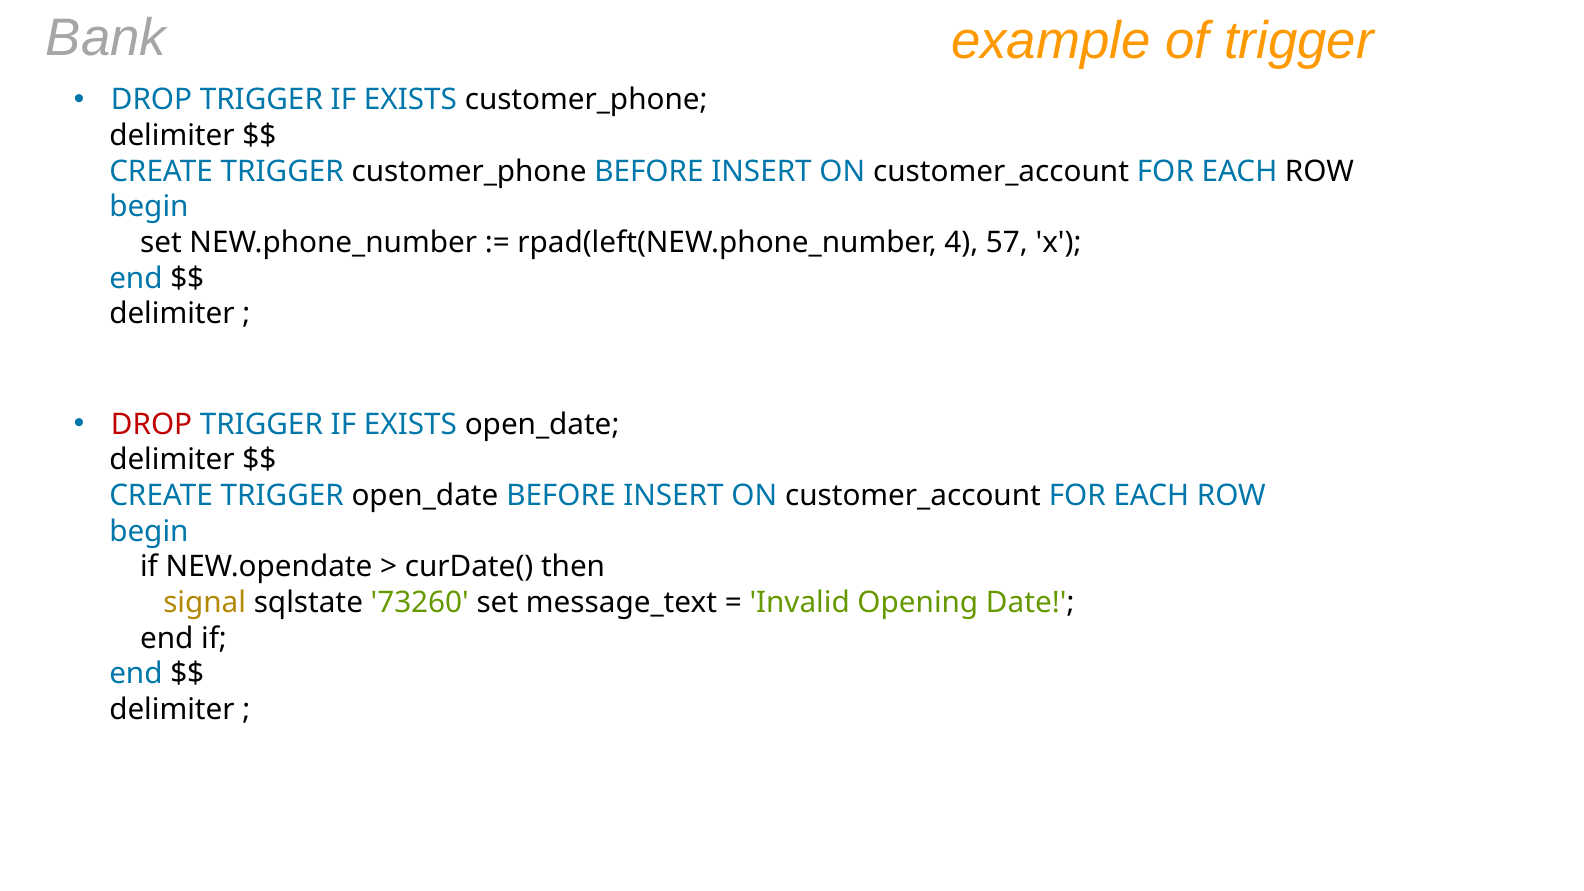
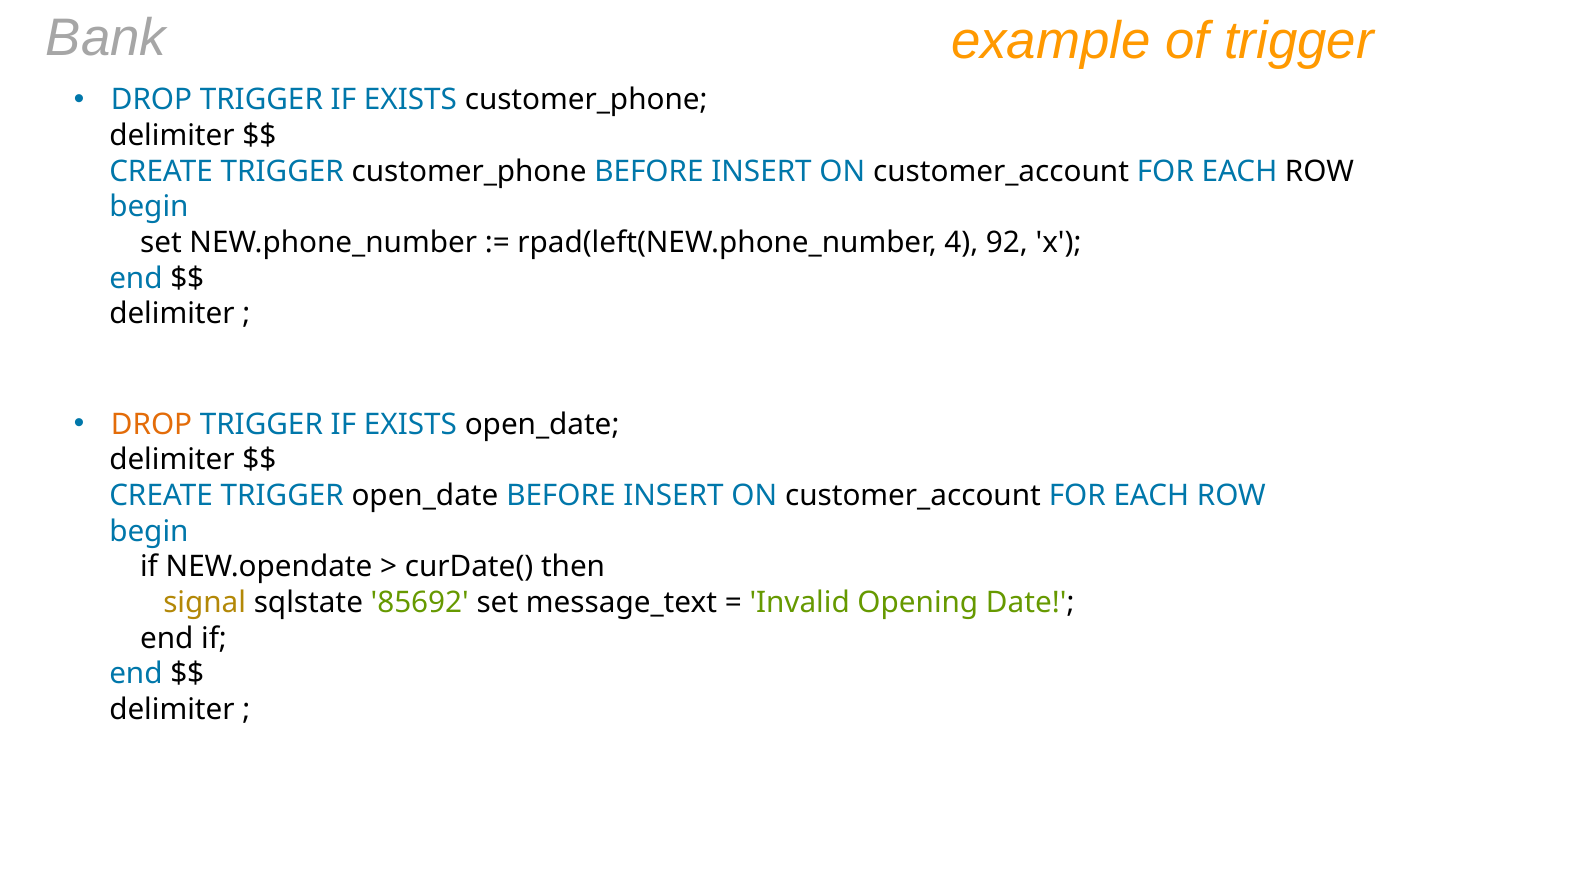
57: 57 -> 92 (1007, 243)
DROP colour: red -> orange (152, 424)
73260: 73260 -> 85692 (420, 603)
